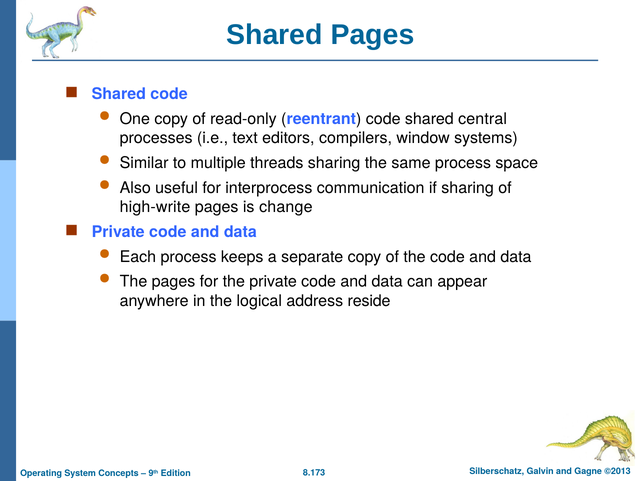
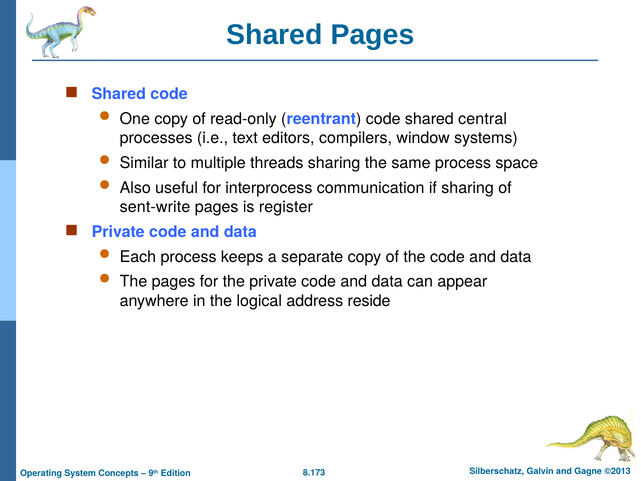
high-write: high-write -> sent-write (155, 207)
change: change -> register (286, 207)
